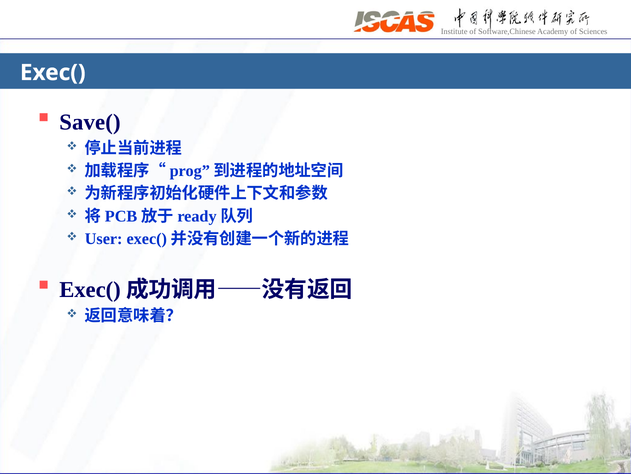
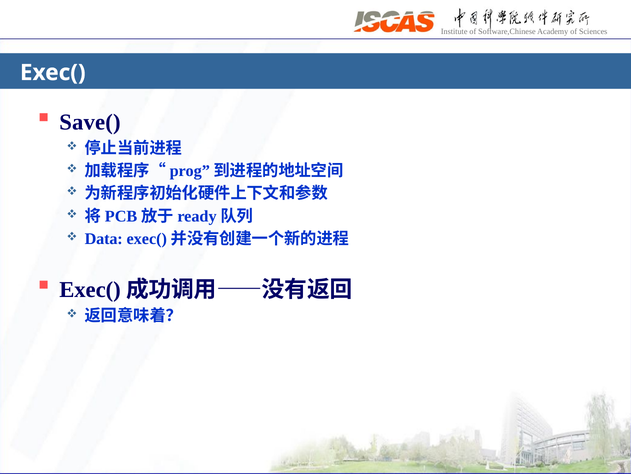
User: User -> Data (104, 239)
